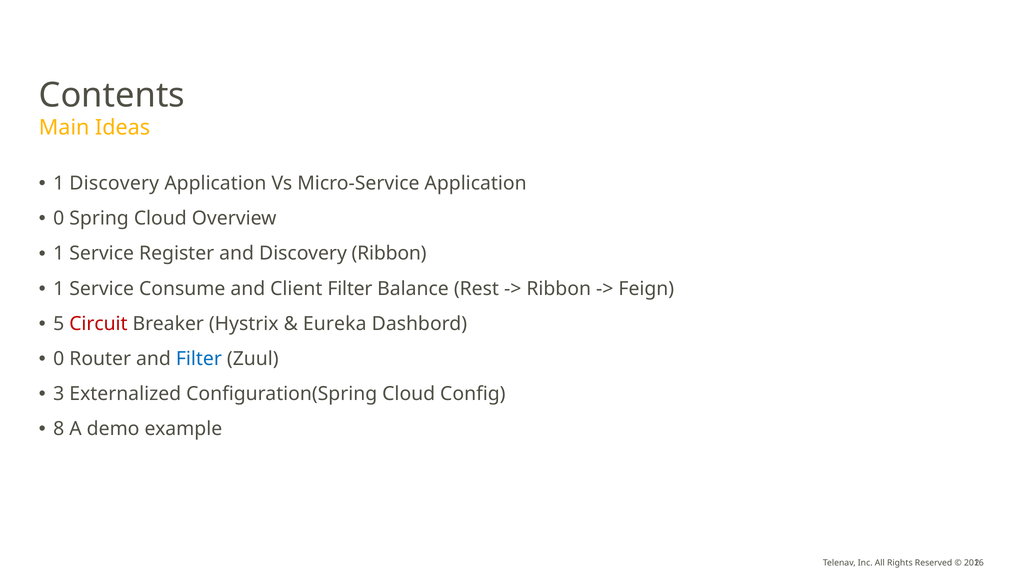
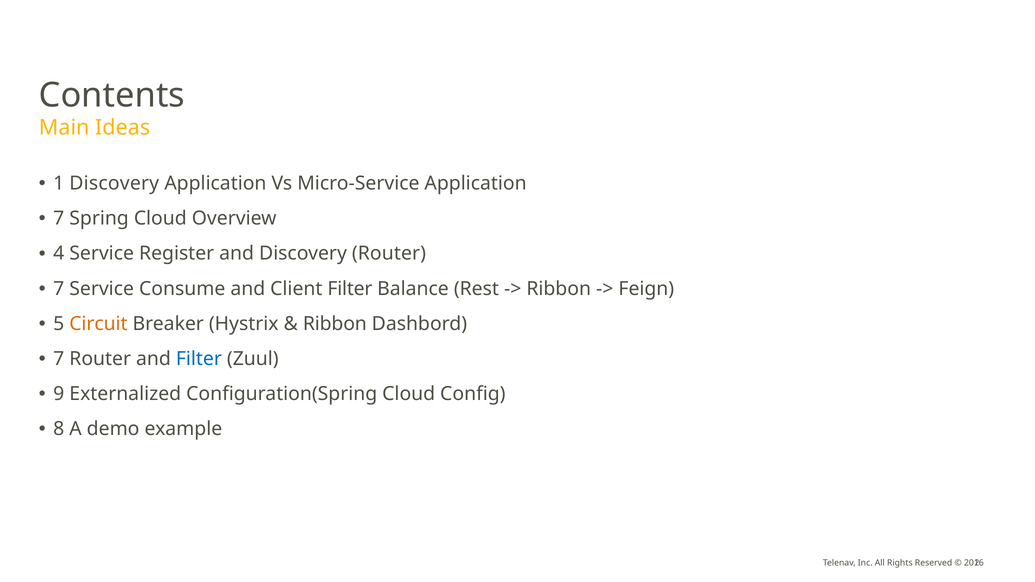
0: 0 -> 7 (59, 219)
1: 1 -> 4 (59, 254)
Discovery Ribbon: Ribbon -> Router (389, 254)
1: 1 -> 7 (59, 289)
Circuit colour: red -> orange (98, 324)
Eureka: Eureka -> Ribbon (335, 324)
0: 0 -> 7 (59, 359)
3: 3 -> 9 (59, 394)
